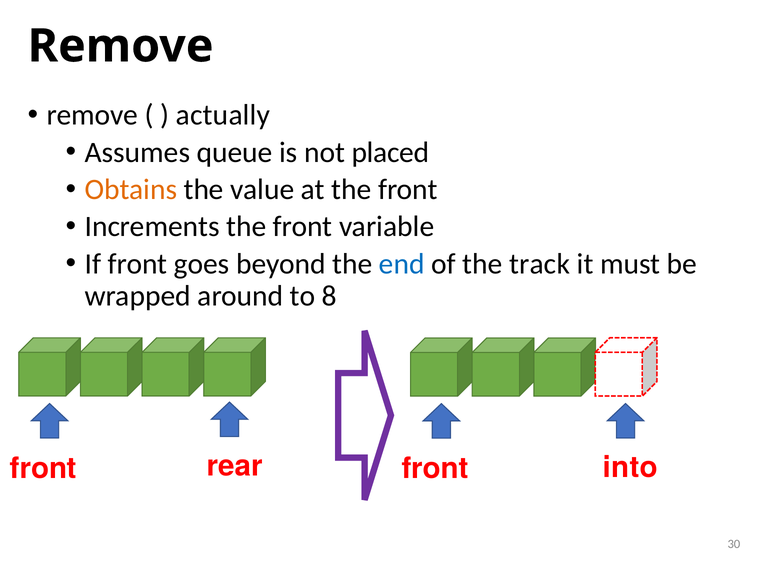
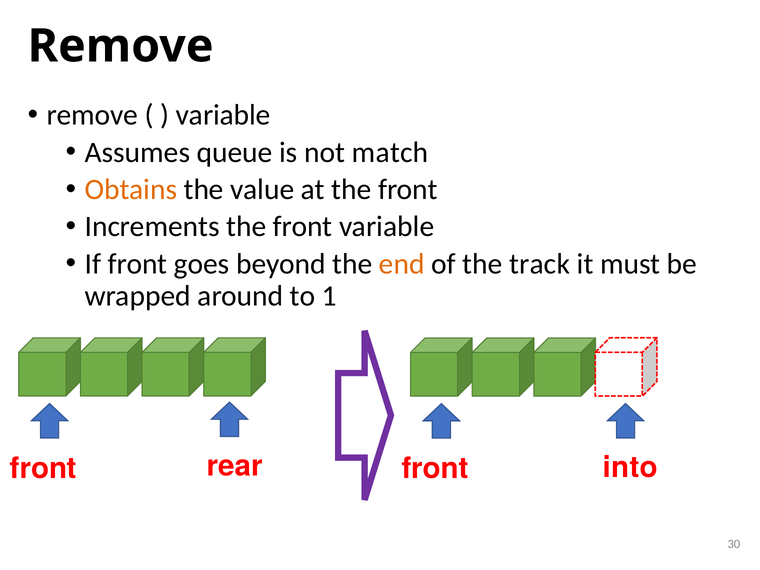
actually: actually -> variable (223, 115)
placed: placed -> match (390, 152)
end colour: blue -> orange (402, 264)
8: 8 -> 1 (329, 296)
